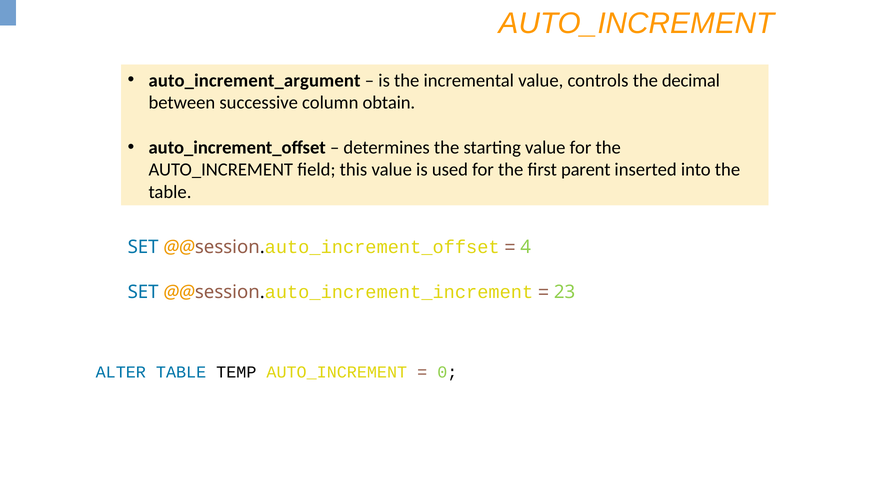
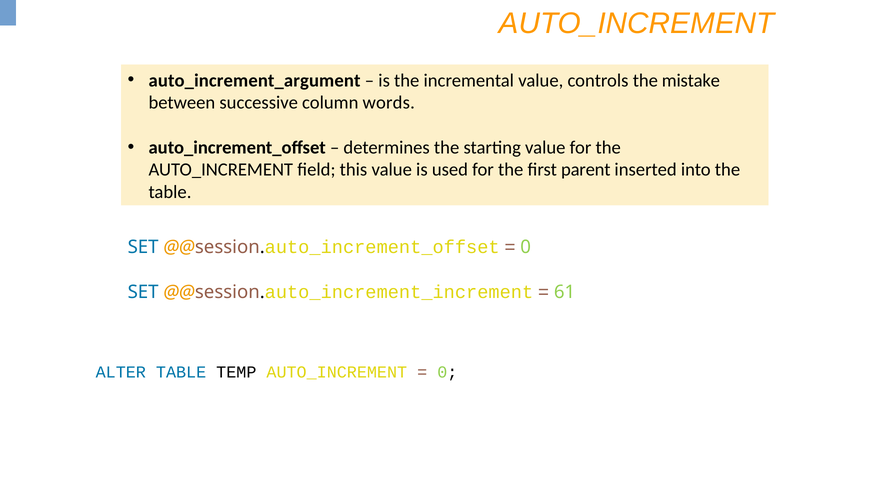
decimal: decimal -> mistake (691, 80)
obtain: obtain -> words (389, 103)
4: 4 -> 0 (526, 247)
23: 23 -> 61 (565, 291)
